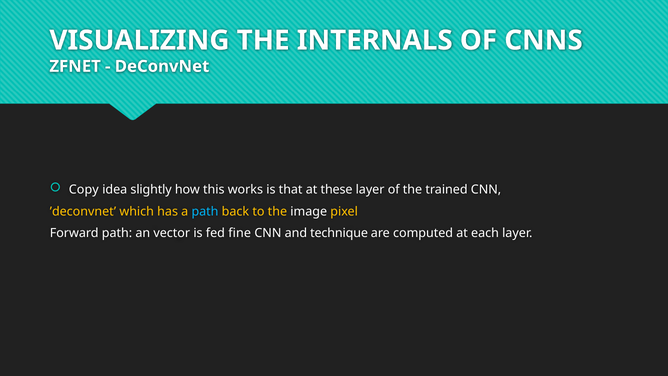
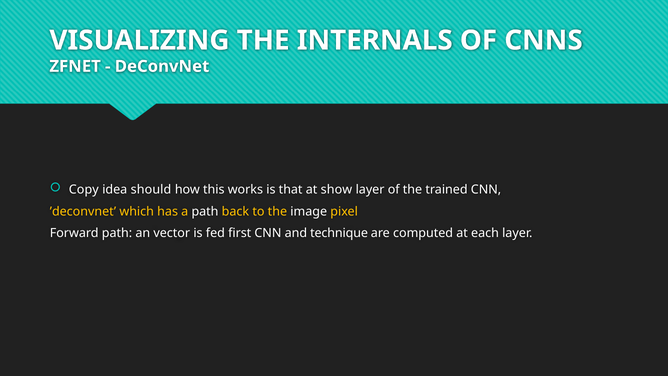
slightly: slightly -> should (151, 190)
these: these -> show (336, 190)
path colour: light blue -> white (205, 211)
fine: fine -> first (240, 233)
